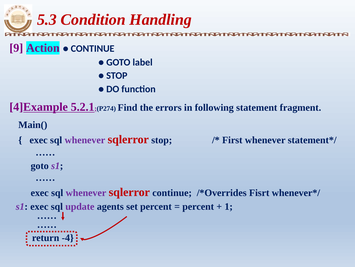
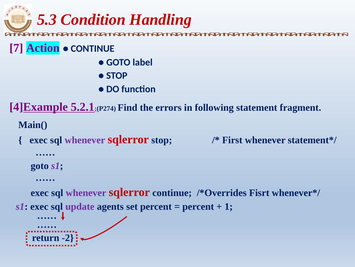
9: 9 -> 7 (16, 48)
-4: -4 -> -2 (68, 237)
